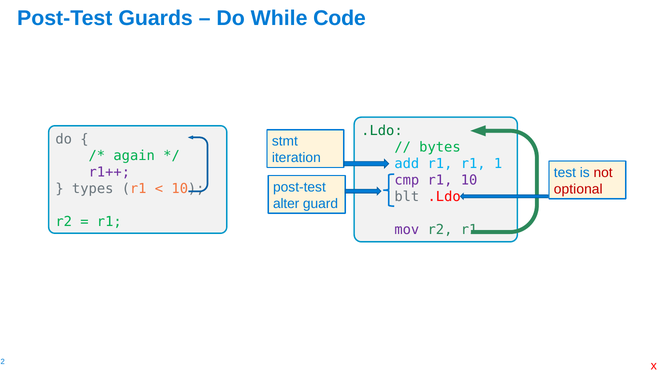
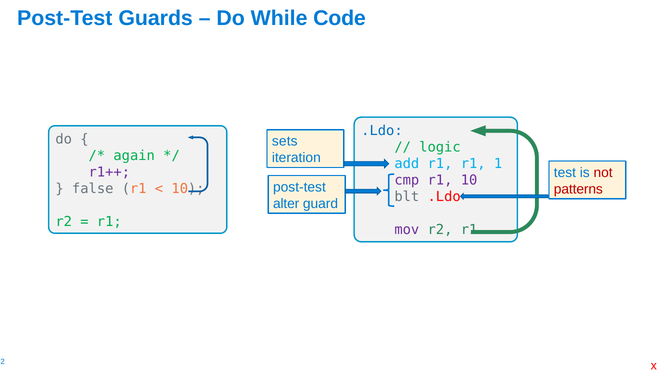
.Ldo colour: green -> blue (382, 131)
stmt: stmt -> sets (285, 141)
bytes: bytes -> logic (440, 148)
types: types -> false (93, 189)
optional: optional -> patterns (578, 189)
